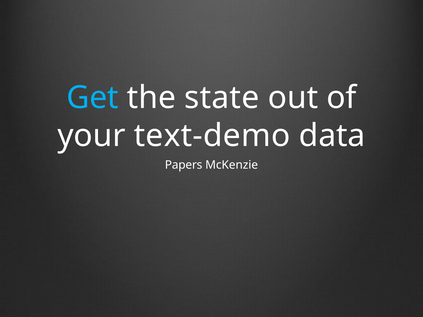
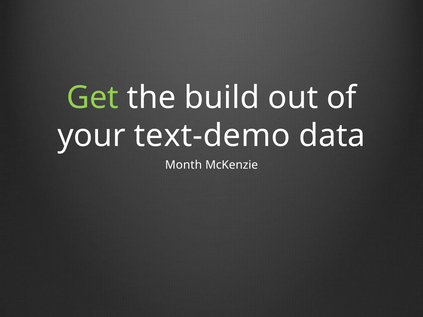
Get colour: light blue -> light green (93, 98)
state: state -> build (222, 98)
Papers: Papers -> Month (184, 165)
